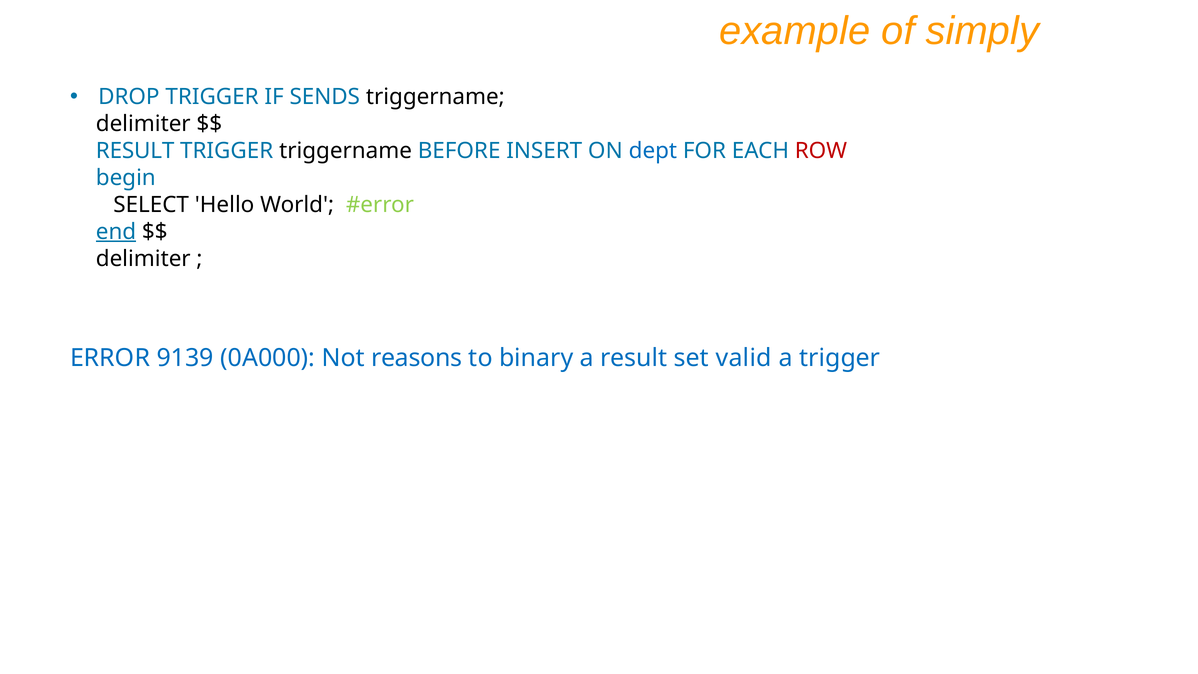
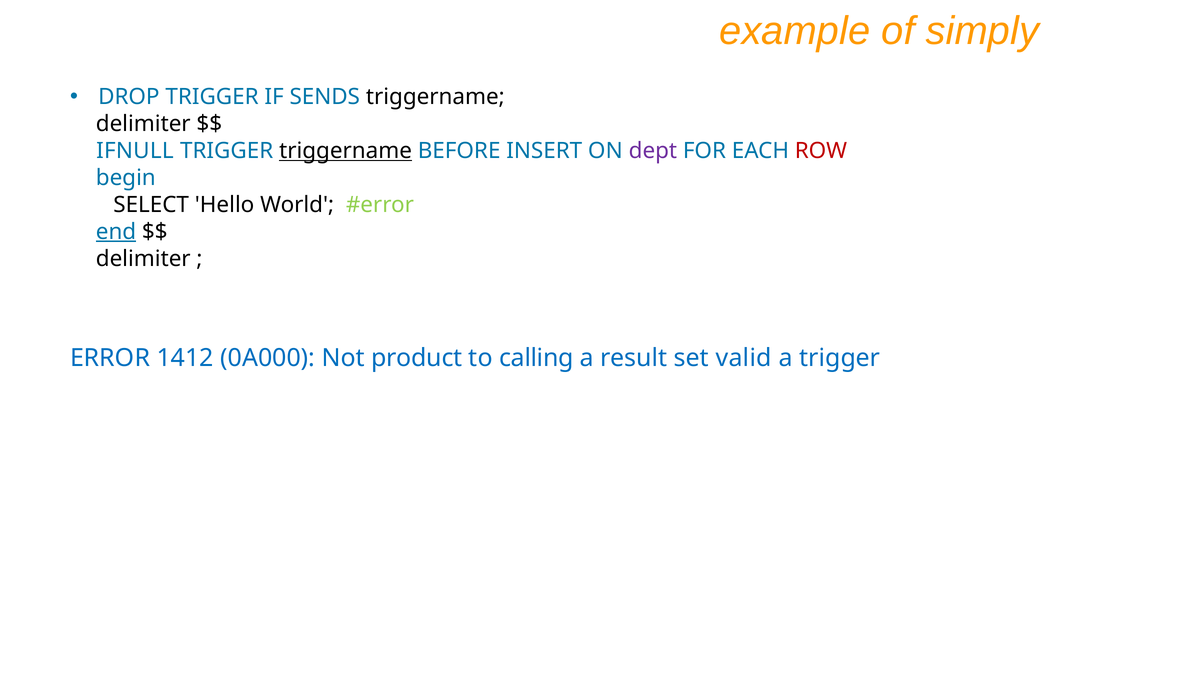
RESULT: RESULT -> IFNULL (135, 151)
triggername underline: none -> present (346, 151)
dept colour: blue -> purple (653, 151)
9139: 9139 -> 1412 (185, 358)
reasons: reasons -> product (417, 358)
binary: binary -> calling (536, 358)
